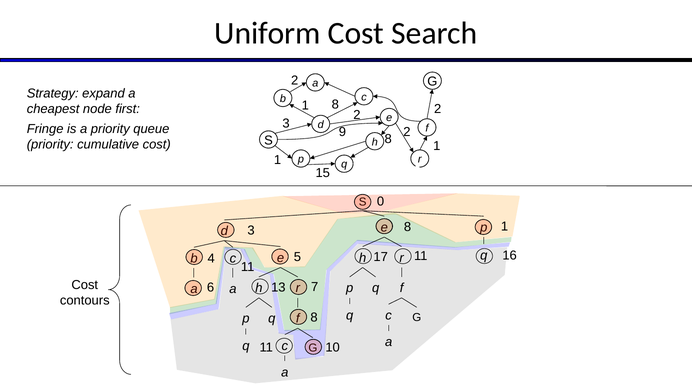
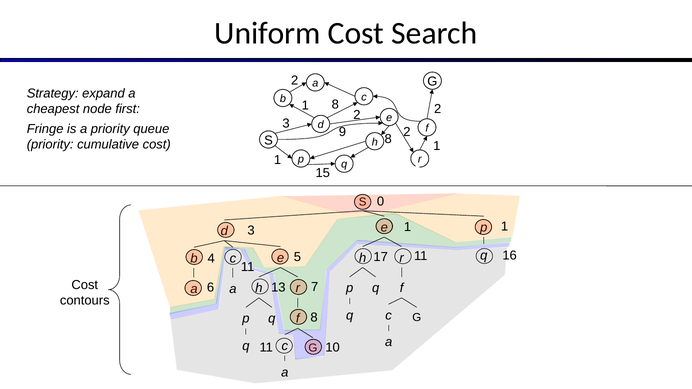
3 8: 8 -> 1 (408, 227)
